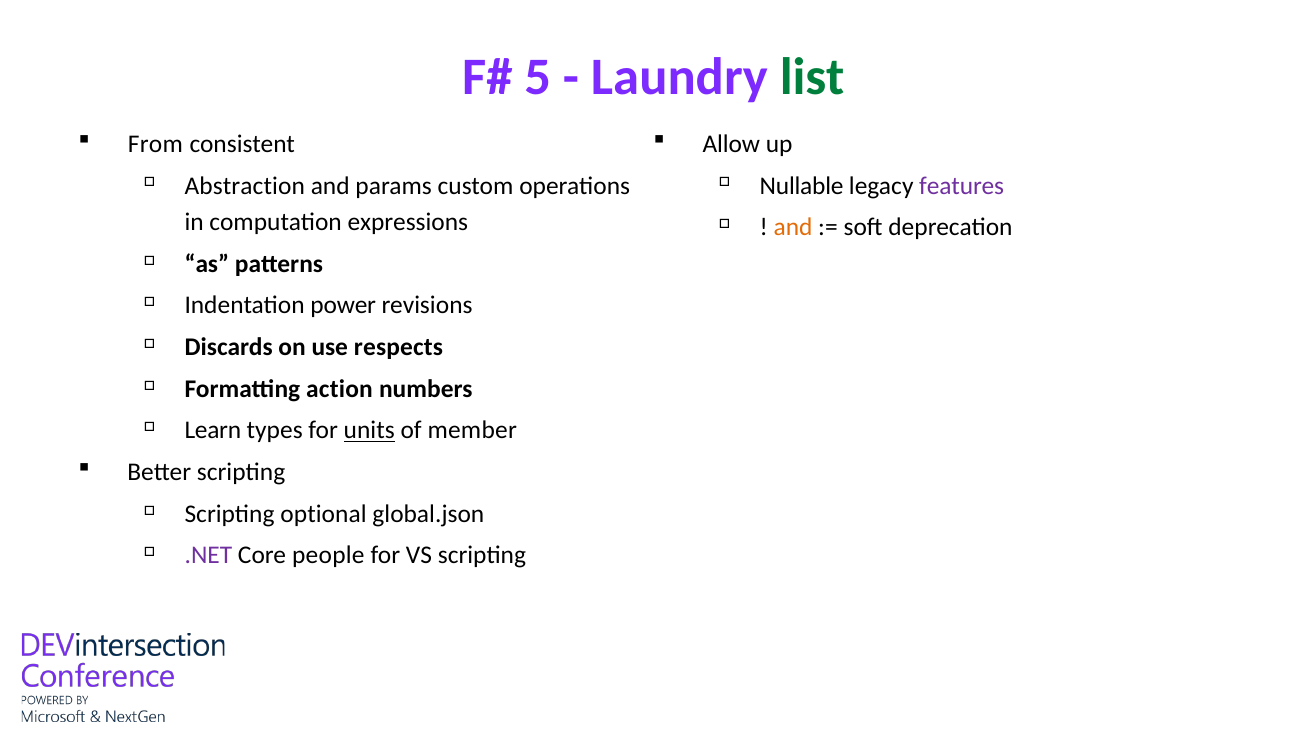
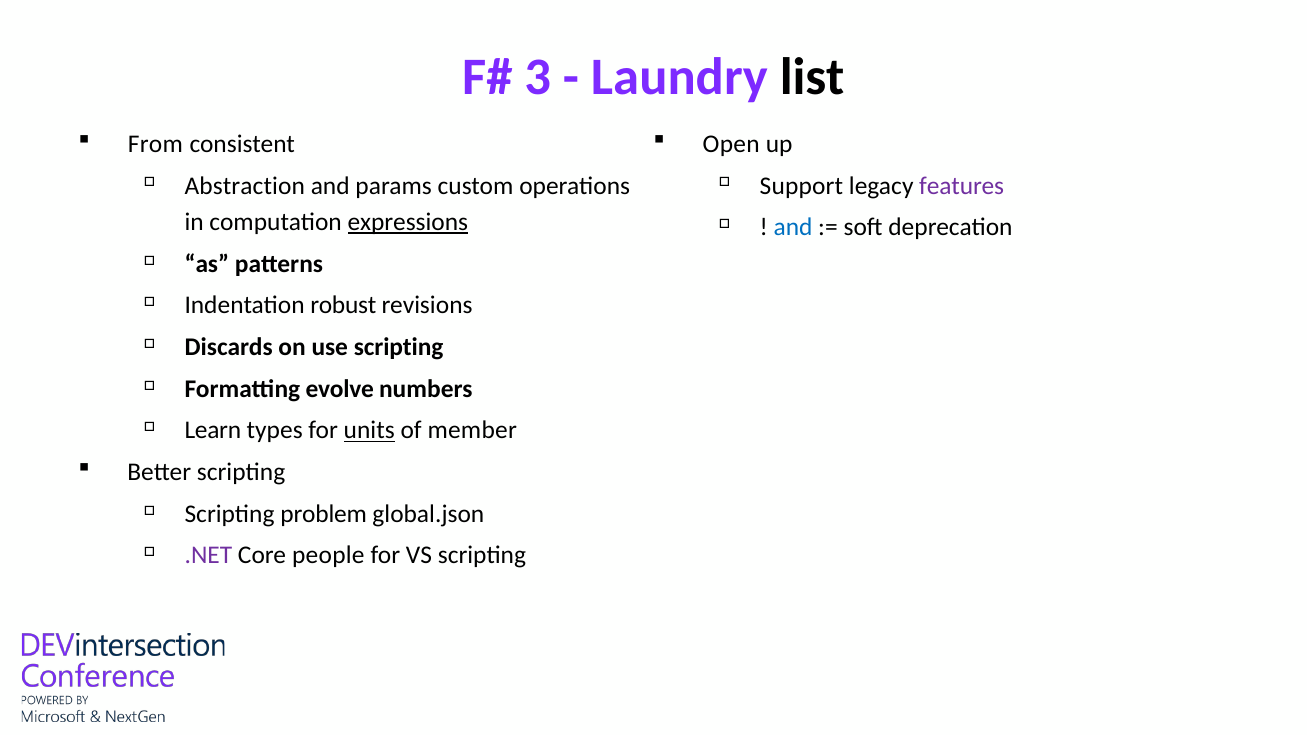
5: 5 -> 3 (538, 77)
list colour: green -> black (812, 77)
Allow: Allow -> Open (731, 144)
Nullable: Nullable -> Support (801, 186)
expressions underline: none -> present (408, 222)
and colour: orange -> blue (793, 227)
power: power -> robust (343, 306)
use respects: respects -> scripting (399, 347)
action: action -> evolve (340, 389)
optional: optional -> problem (324, 514)
